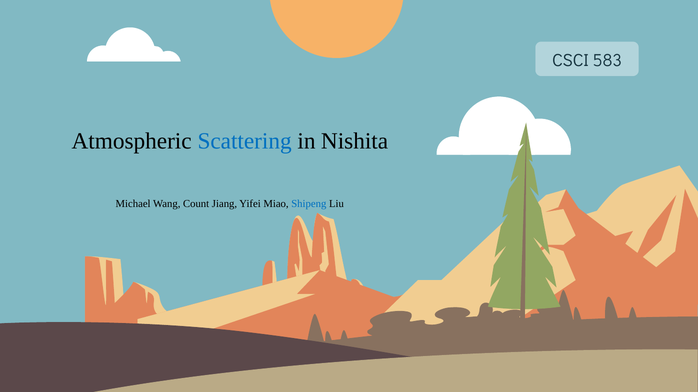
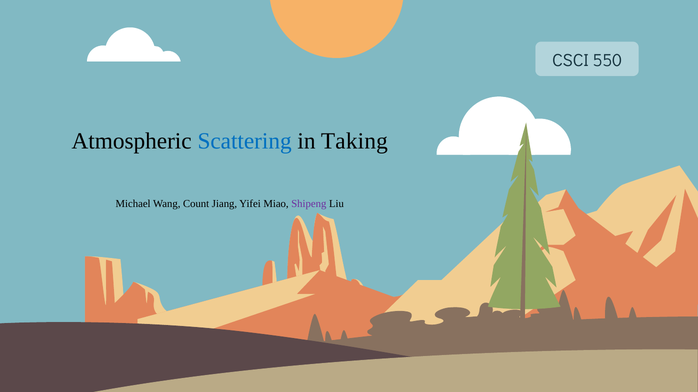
583: 583 -> 550 (607, 61)
Nishita: Nishita -> Taking (354, 141)
Shipeng colour: blue -> purple (309, 204)
